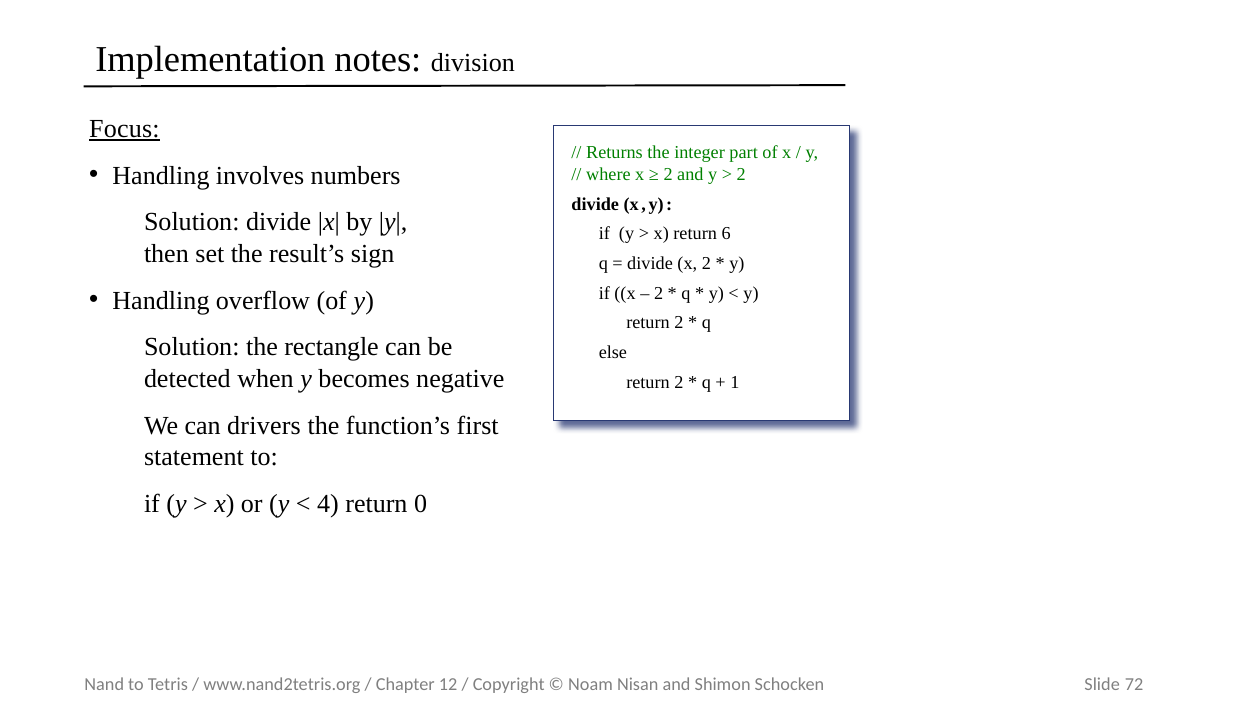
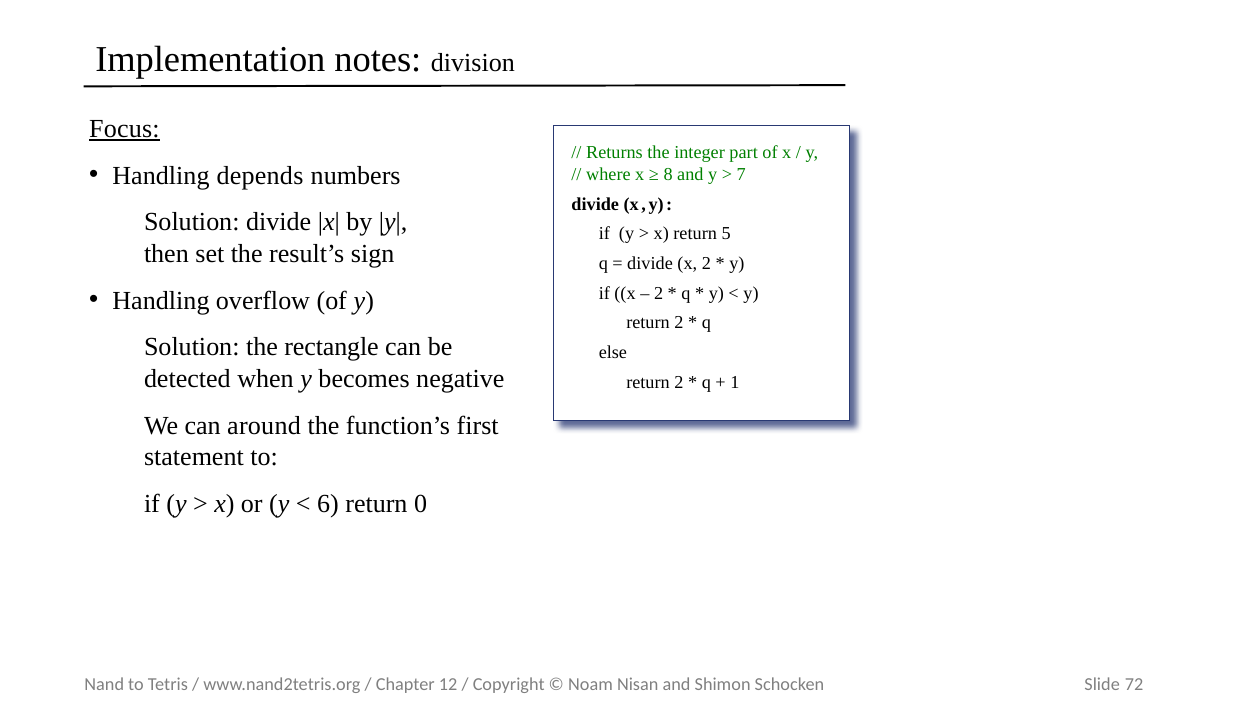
involves: involves -> depends (260, 176)
2: 2 -> 8 (668, 174)
2: 2 -> 7 (741, 174)
6: 6 -> 5 (726, 234)
drivers: drivers -> around (264, 426)
4: 4 -> 6 (328, 504)
